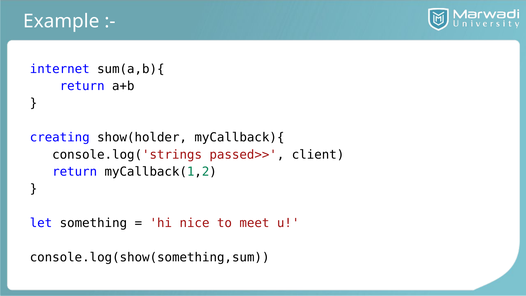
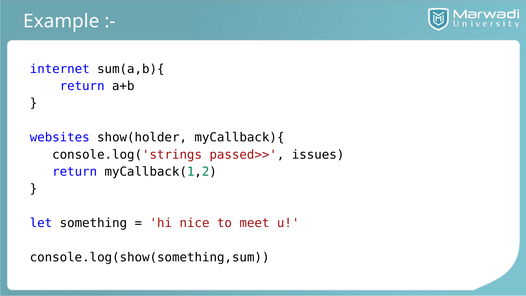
creating: creating -> websites (60, 137)
client: client -> issues (318, 155)
